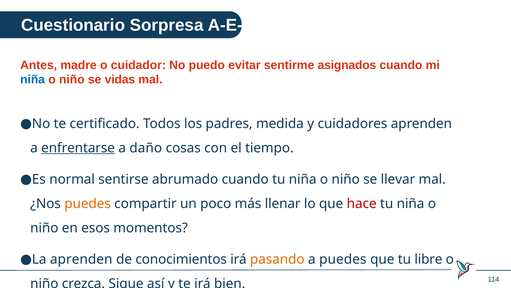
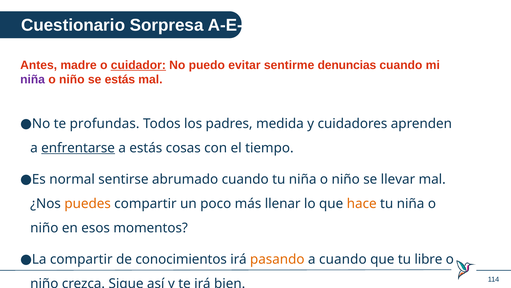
cuidador underline: none -> present (138, 65)
asignados: asignados -> denuncias (347, 65)
niña colour: blue -> purple (33, 79)
se vidas: vidas -> estás (120, 79)
certificado: certificado -> profundas (105, 123)
a daño: daño -> estás (146, 148)
hace colour: red -> orange (362, 203)
La aprenden: aprenden -> compartir (81, 259)
a puedes: puedes -> cuando (343, 259)
